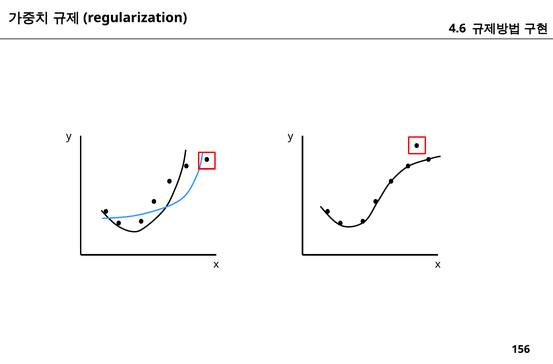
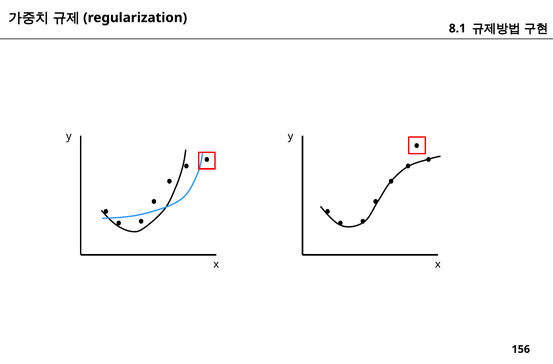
4.6: 4.6 -> 8.1 (457, 28)
